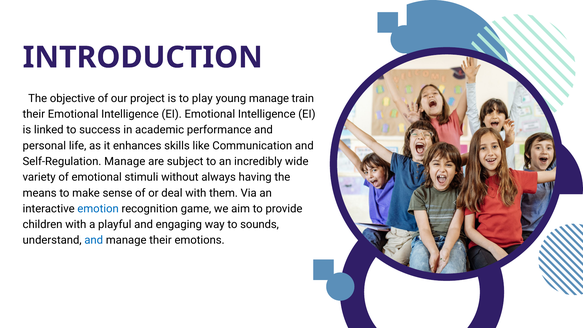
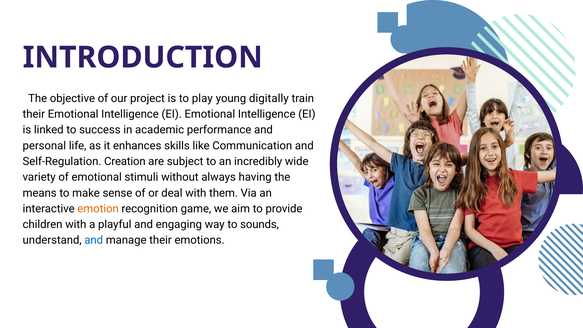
young manage: manage -> digitally (269, 98)
Self-Regulation Manage: Manage -> Creation (125, 161)
emotion colour: blue -> orange (98, 209)
